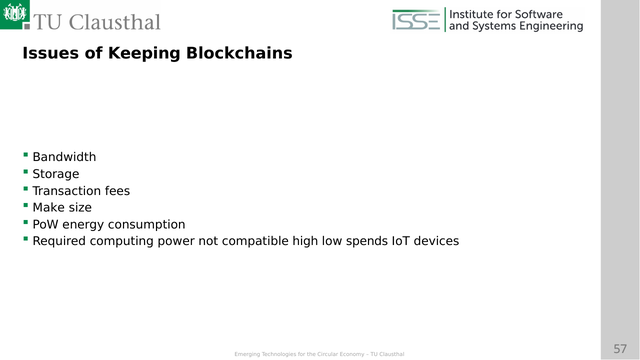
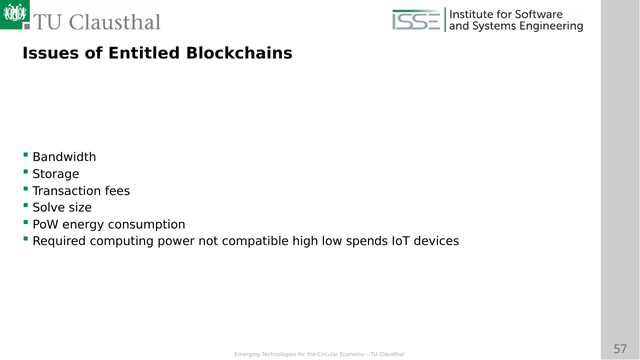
Keeping: Keeping -> Entitled (144, 53)
Make: Make -> Solve (49, 208)
